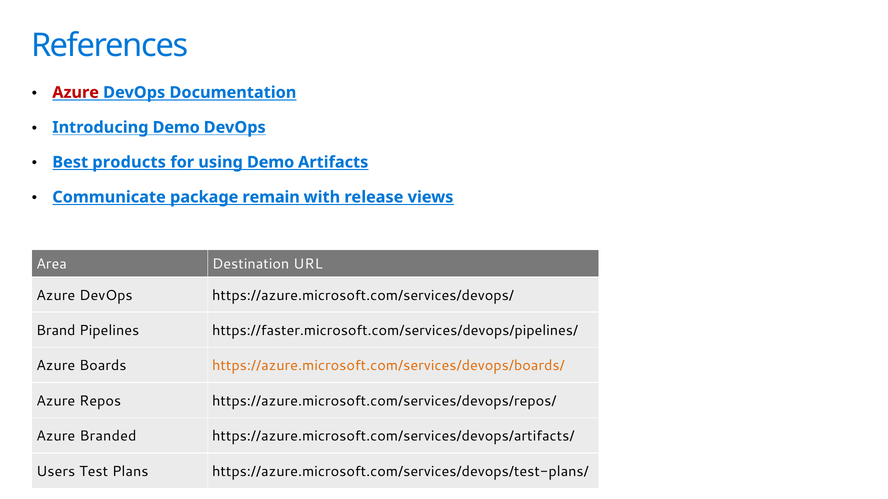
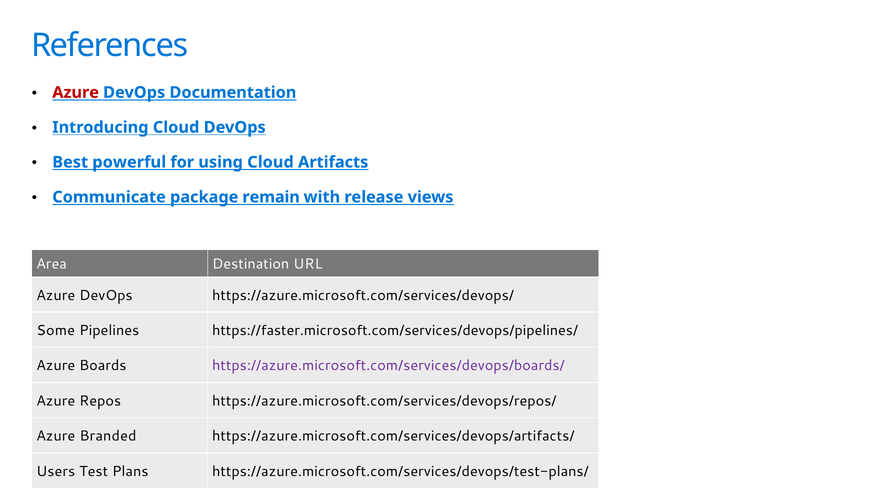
Introducing Demo: Demo -> Cloud (176, 127)
products: products -> powerful (129, 162)
using Demo: Demo -> Cloud (270, 162)
Brand: Brand -> Some (56, 331)
https://azure.microsoft.com/services/devops/boards/ colour: orange -> purple (388, 366)
